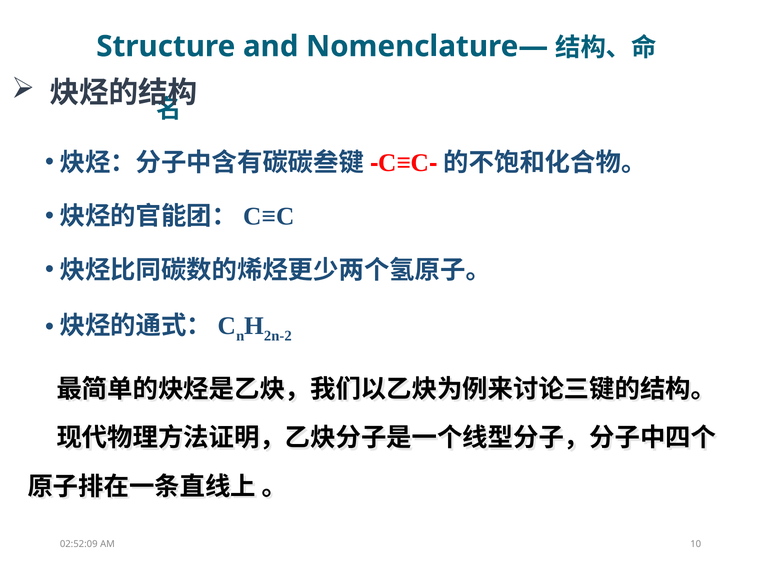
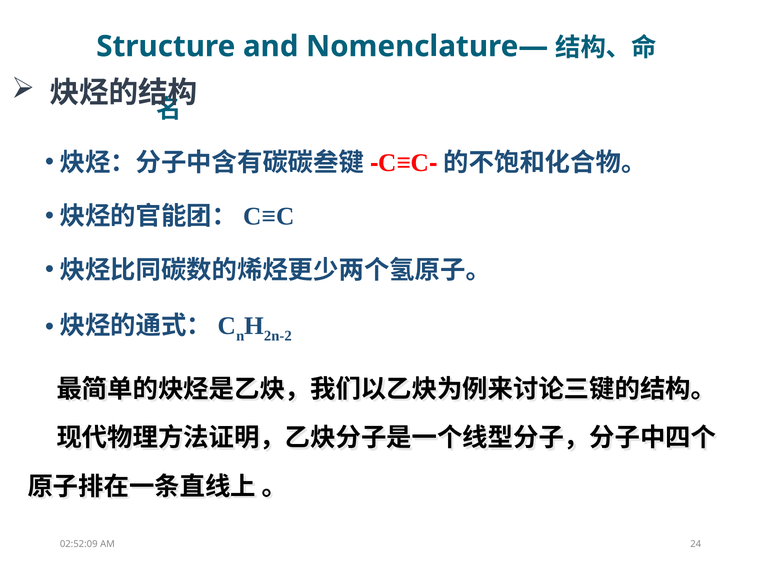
10: 10 -> 24 (696, 544)
